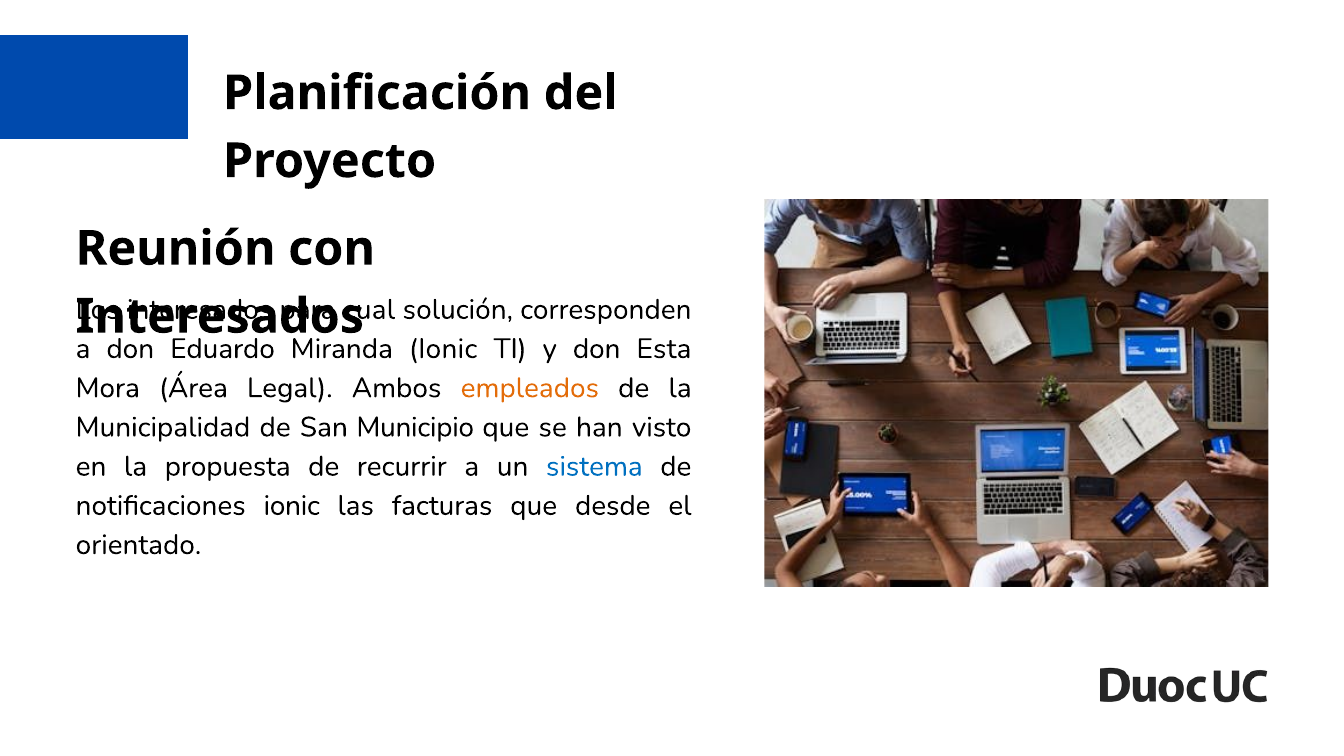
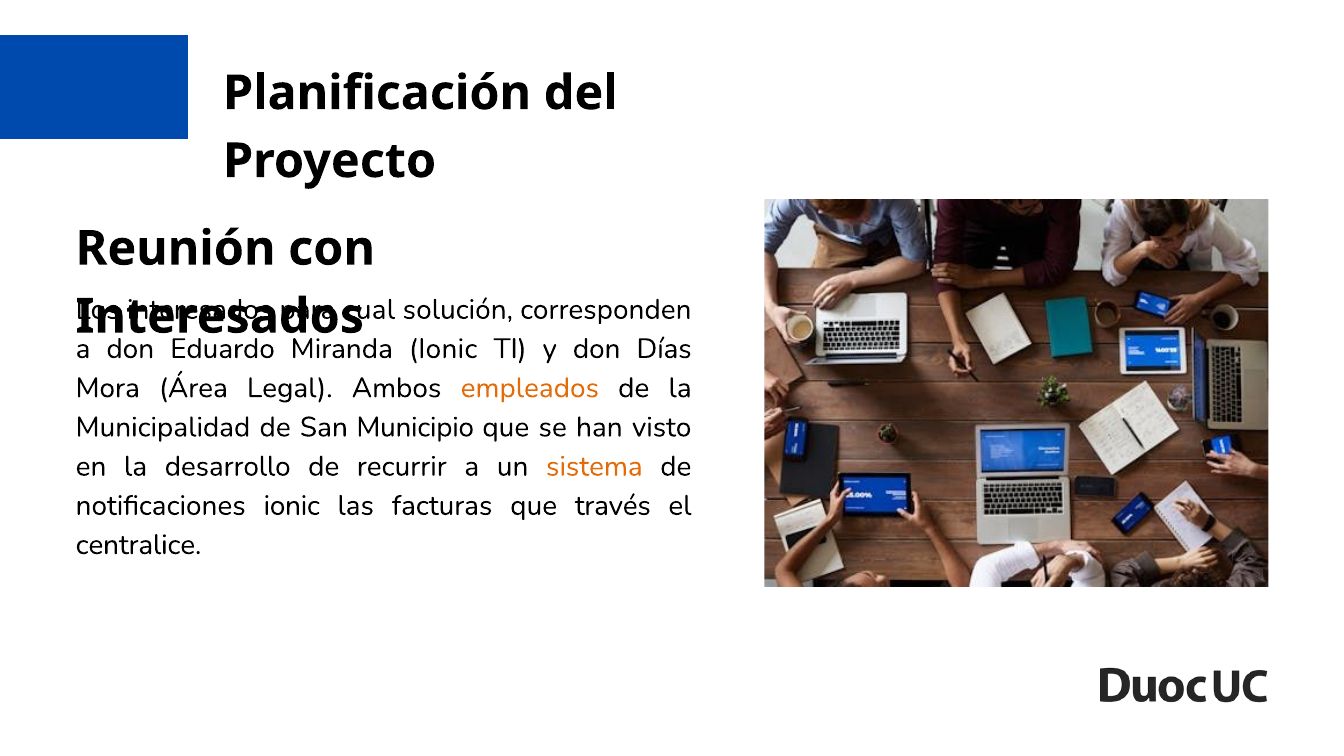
Esta: Esta -> Días (664, 349)
propuesta: propuesta -> desarrollo (228, 466)
sistema colour: blue -> orange (594, 466)
desde: desde -> través (613, 506)
orientado: orientado -> centralice (138, 545)
